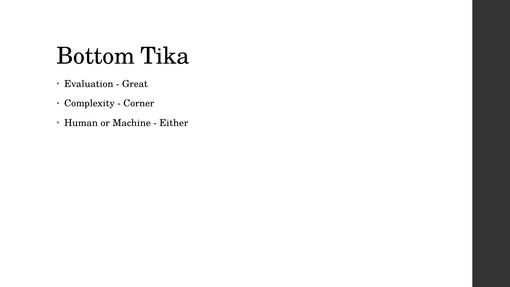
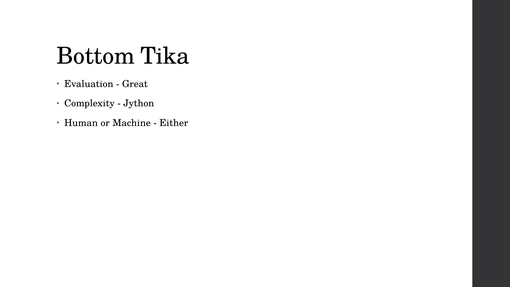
Corner: Corner -> Jython (139, 103)
